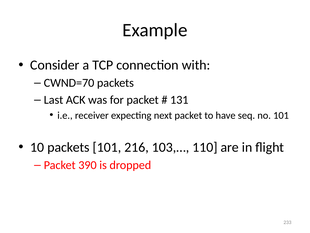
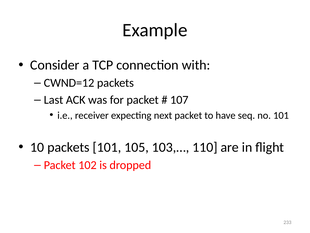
CWND=70: CWND=70 -> CWND=12 (69, 83)
131: 131 -> 107 (179, 100)
216: 216 -> 105 (137, 147)
390: 390 -> 102 (87, 165)
